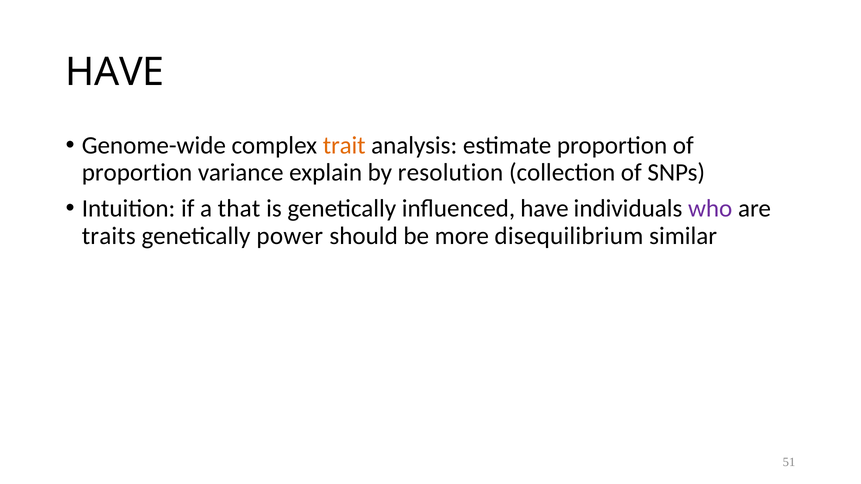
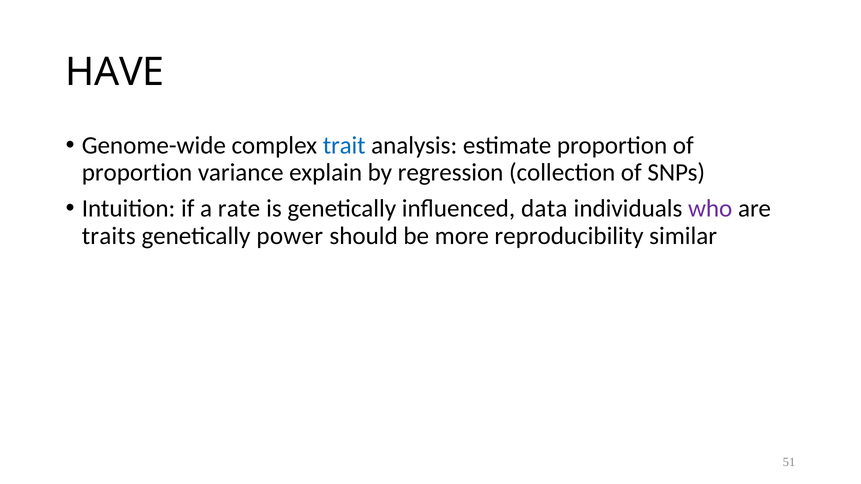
trait colour: orange -> blue (344, 146)
resolution: resolution -> regression (451, 173)
that: that -> rate (239, 209)
influenced have: have -> data (544, 209)
disequilibrium: disequilibrium -> reproducibility (569, 236)
